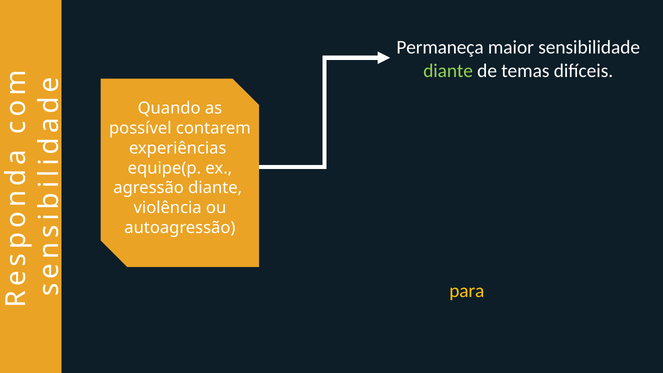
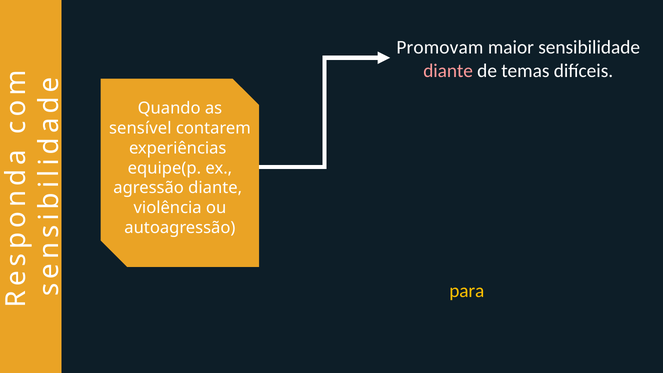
Permaneça: Permaneça -> Promovam (440, 48)
diante colour: light green -> pink (448, 71)
possível: possível -> sensível (140, 128)
